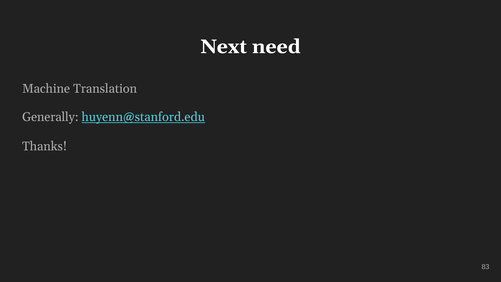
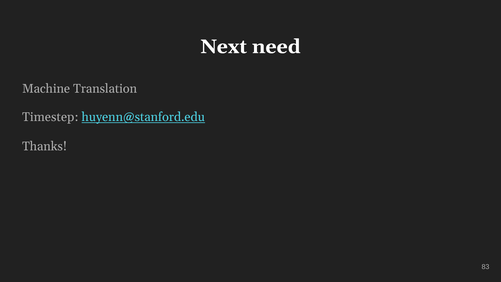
Generally: Generally -> Timestep (50, 117)
